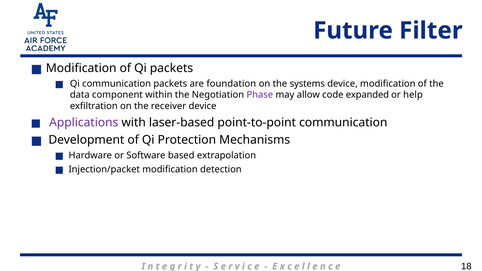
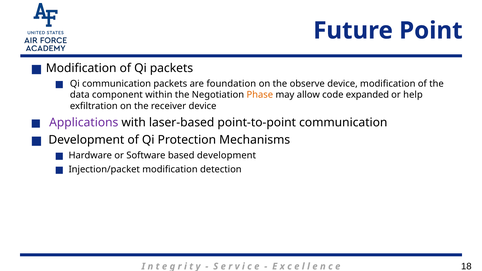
Filter: Filter -> Point (431, 31)
systems: systems -> observe (307, 84)
Phase colour: purple -> orange (260, 95)
based extrapolation: extrapolation -> development (226, 155)
